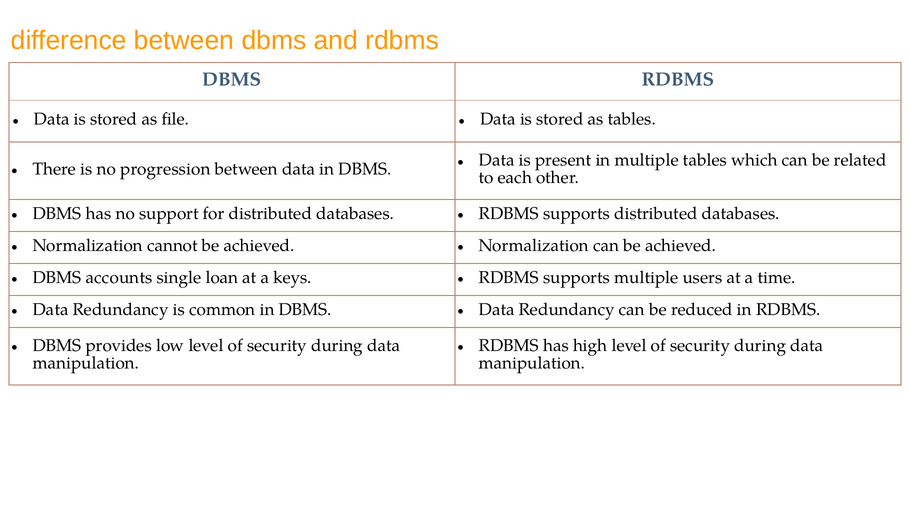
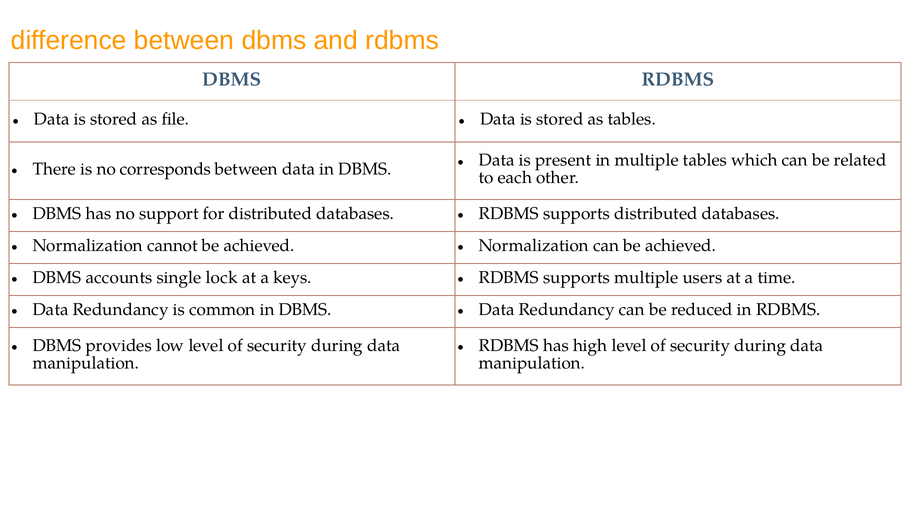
progression: progression -> corresponds (166, 169)
loan: loan -> lock (222, 278)
